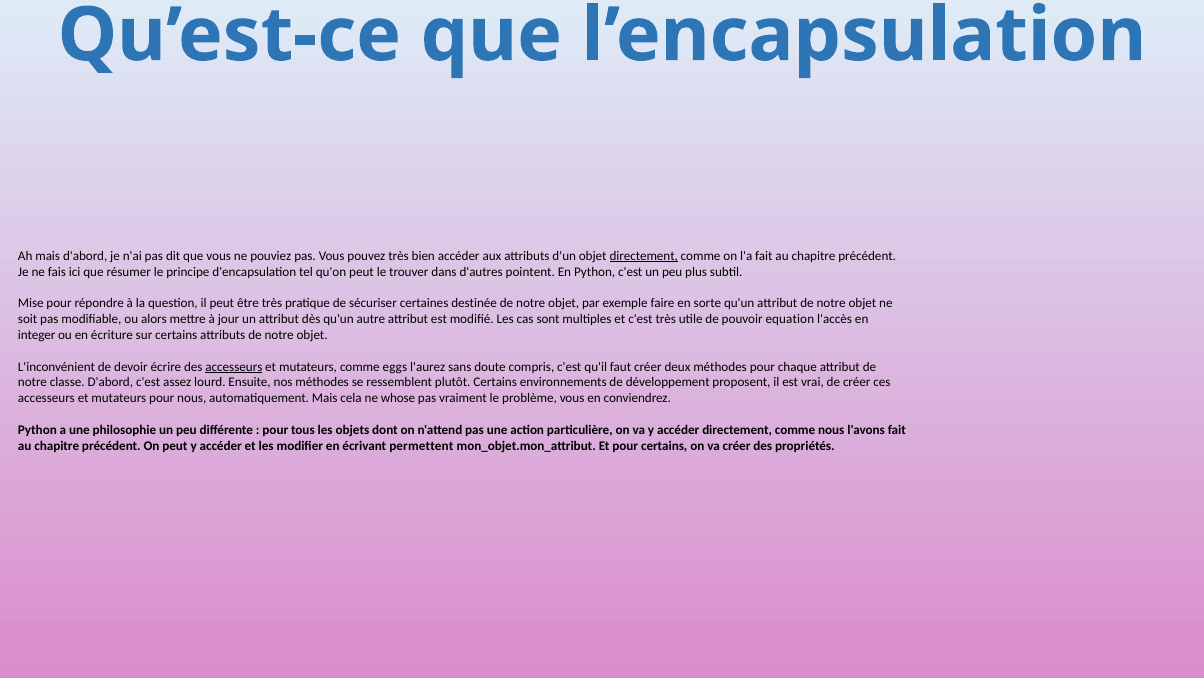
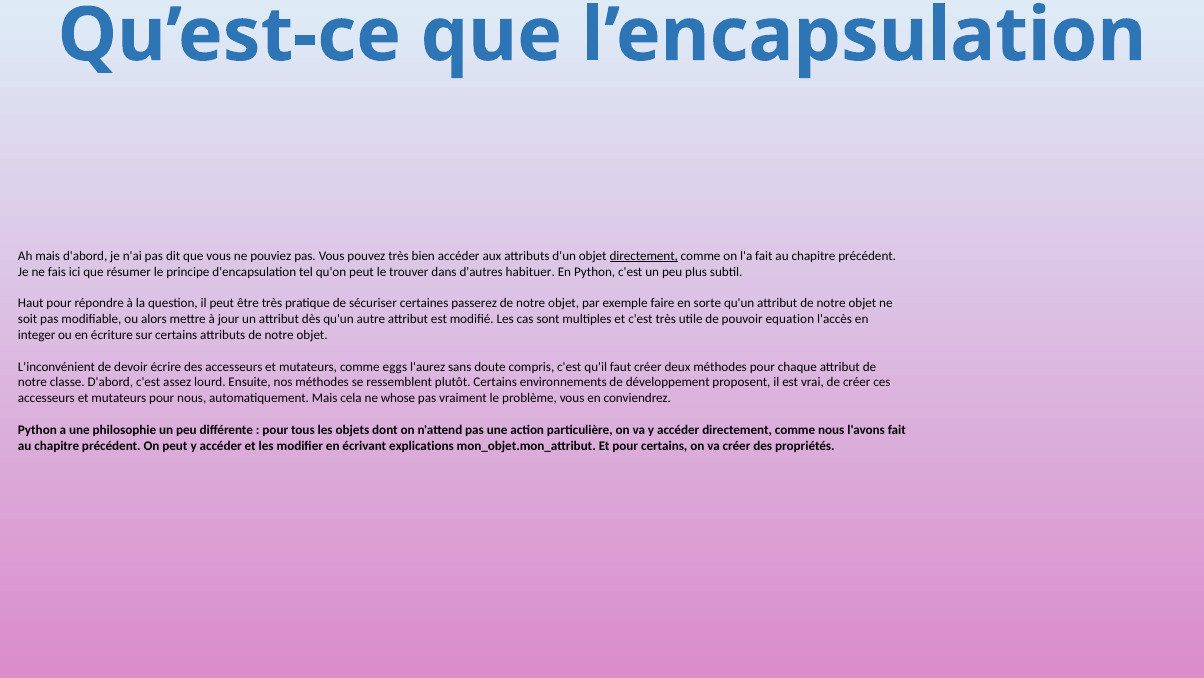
pointent: pointent -> habituer (530, 272)
Mise: Mise -> Haut (31, 303)
destinée: destinée -> passerez (474, 303)
accesseurs underline: present -> none (234, 366)
permettent: permettent -> explications (421, 445)
